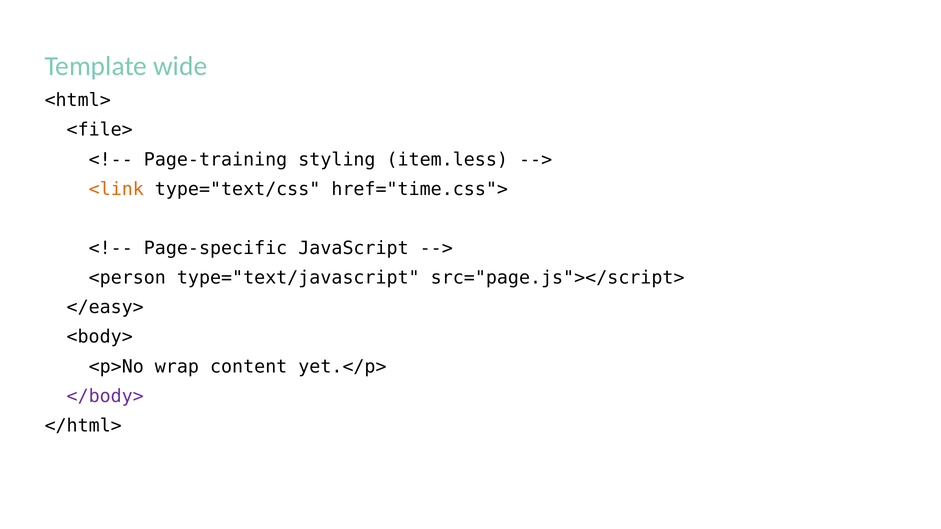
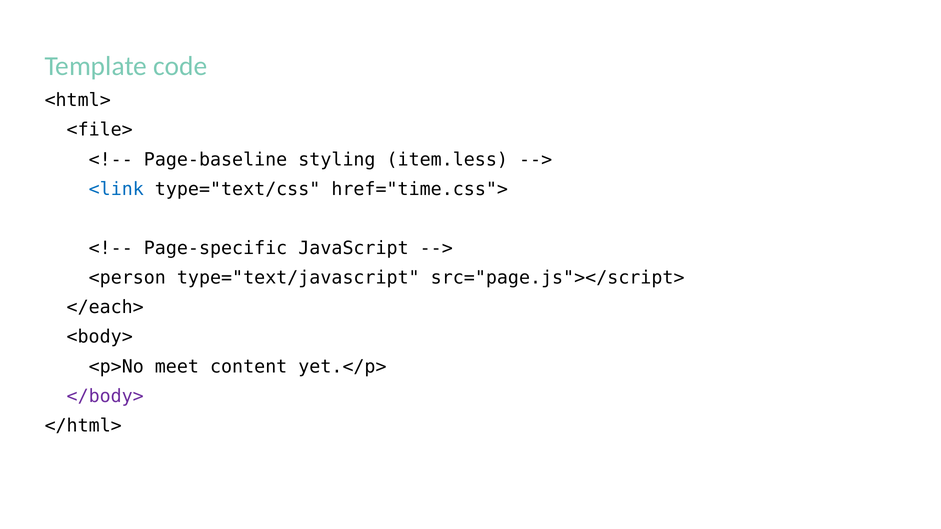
wide: wide -> code (180, 66)
Page-training: Page-training -> Page-baseline (216, 160)
<link colour: orange -> blue (116, 189)
</easy>: </easy> -> </each> (105, 308)
wrap: wrap -> meet (177, 367)
